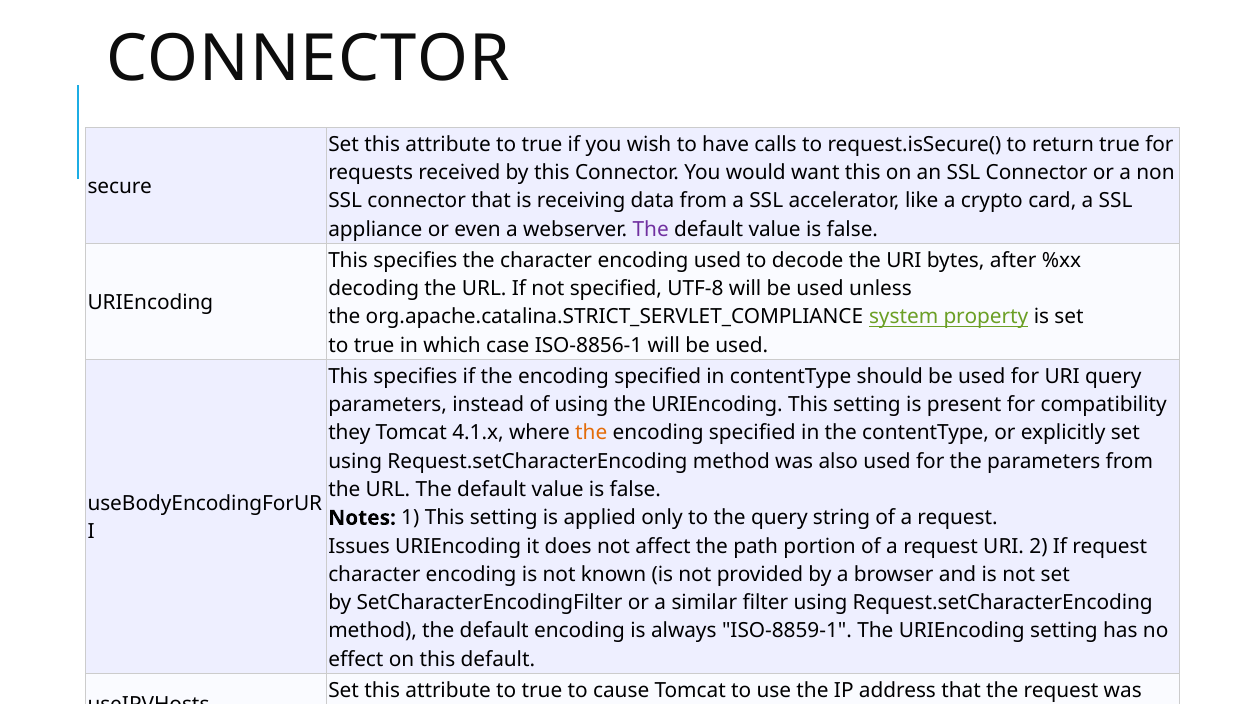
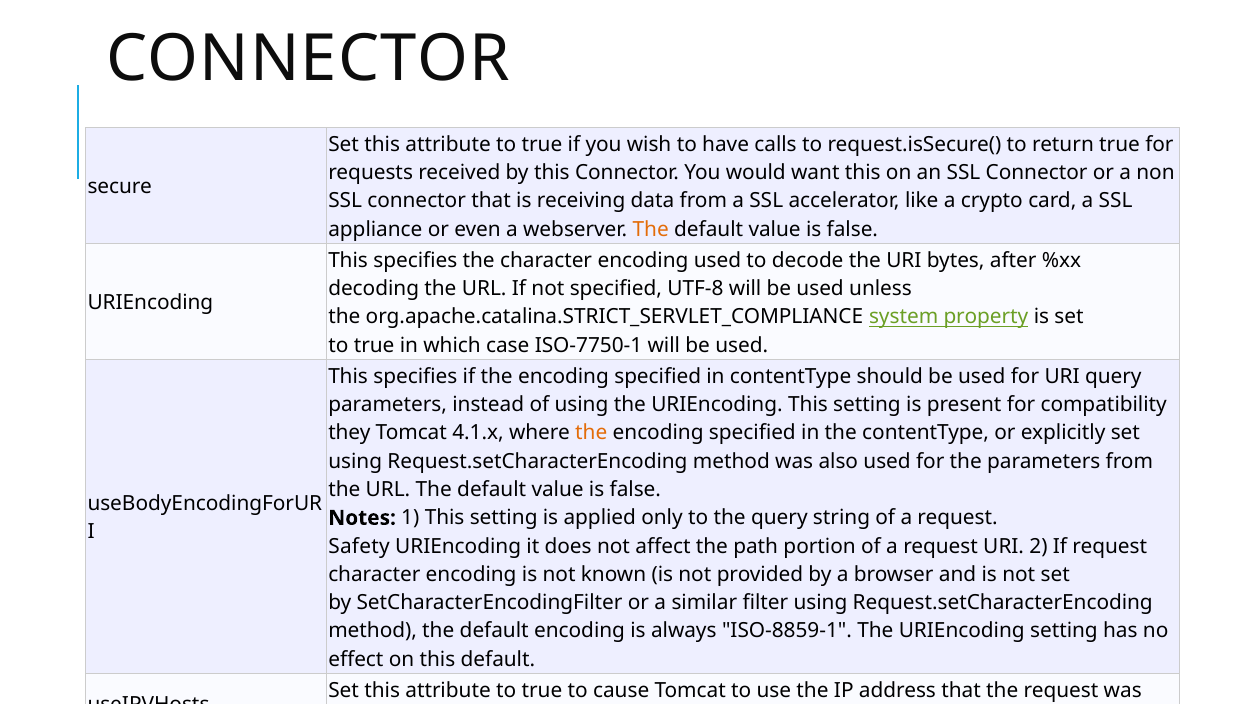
The colour: purple -> orange (651, 229)
ISO-8856-1: ISO-8856-1 -> ISO-7750-1 (589, 345)
Issues: Issues -> Safety (359, 546)
